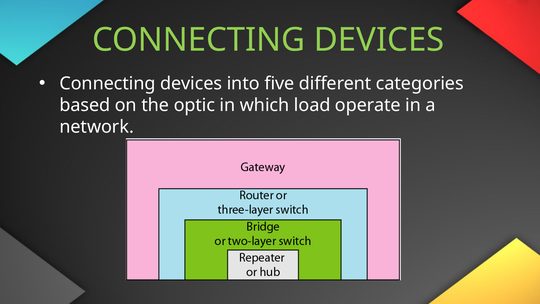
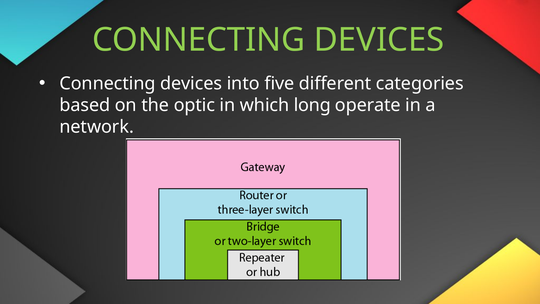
load: load -> long (312, 105)
